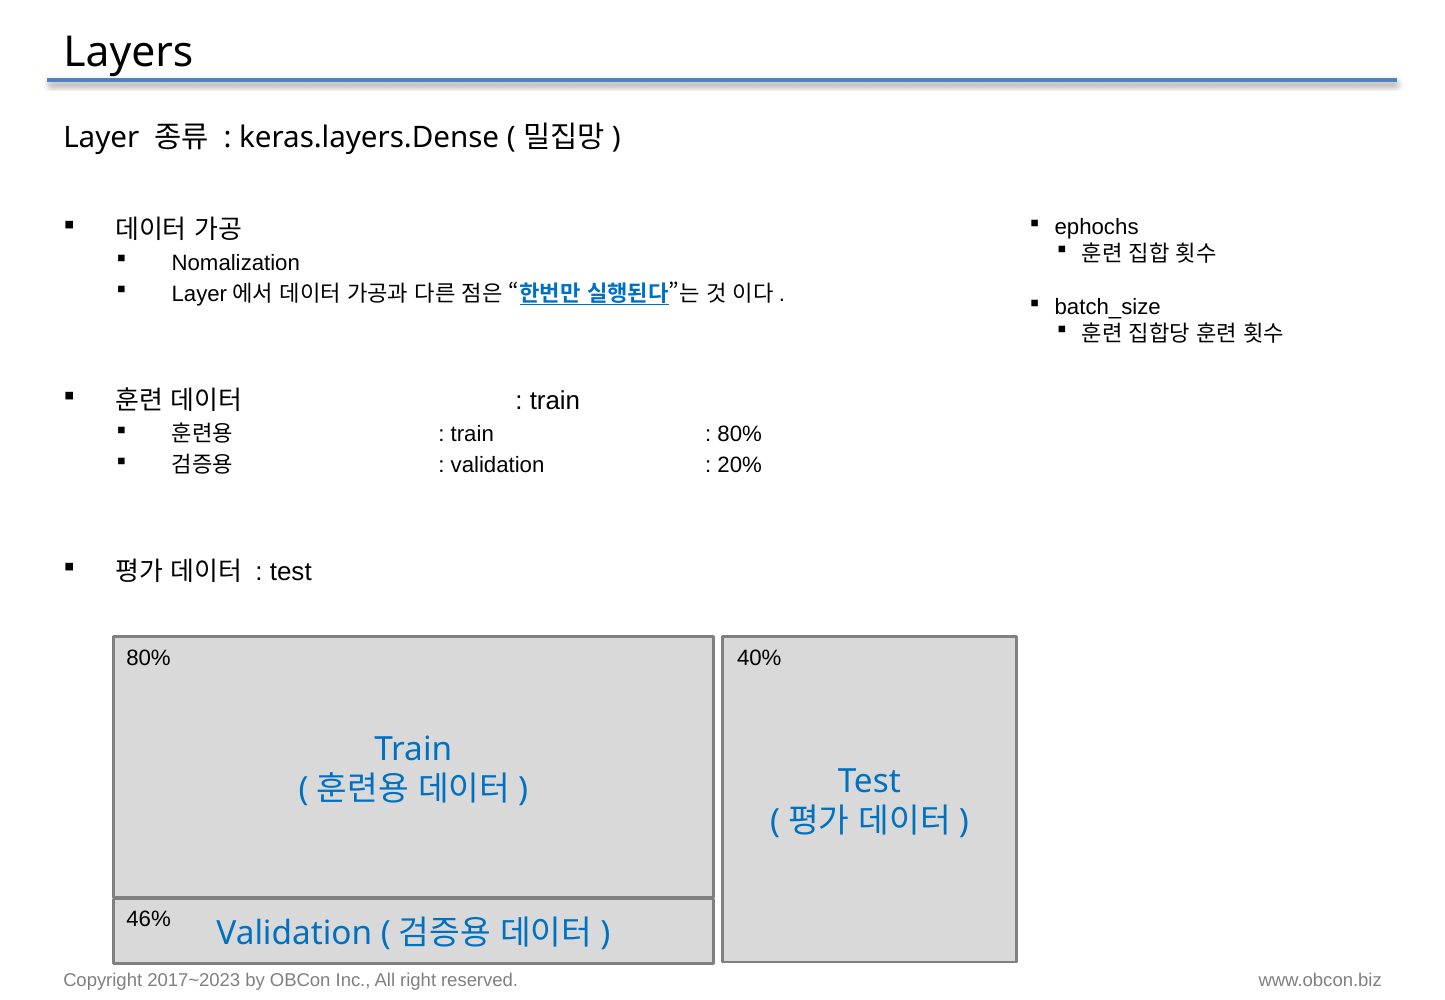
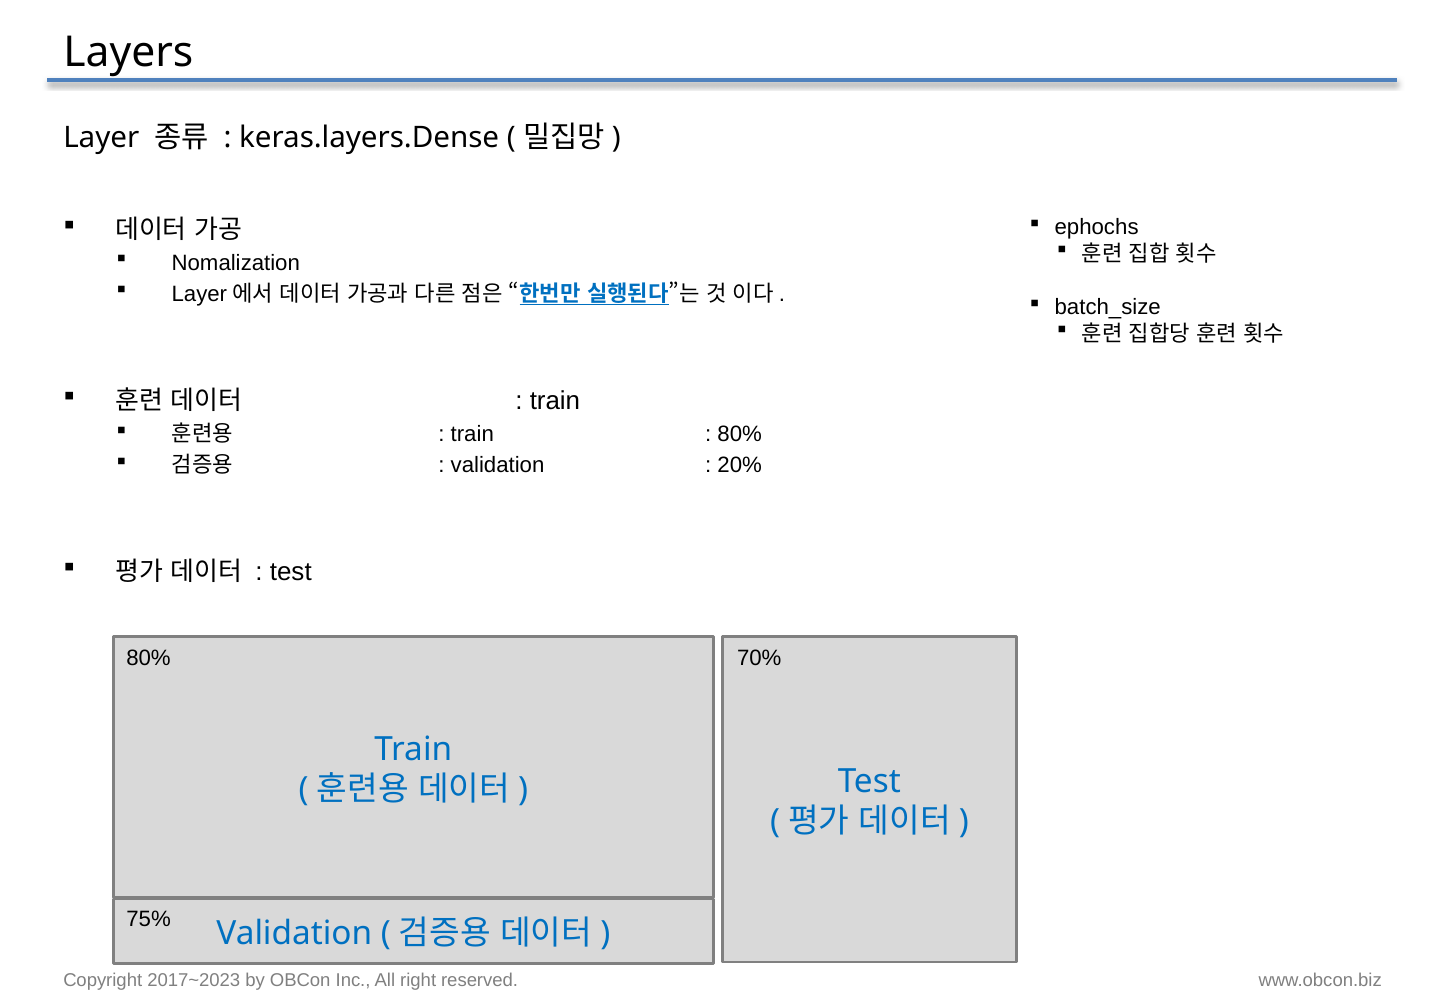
40%: 40% -> 70% (759, 658)
46%: 46% -> 75% (149, 919)
